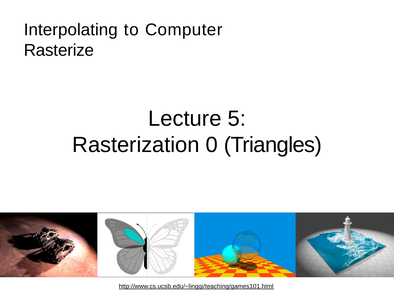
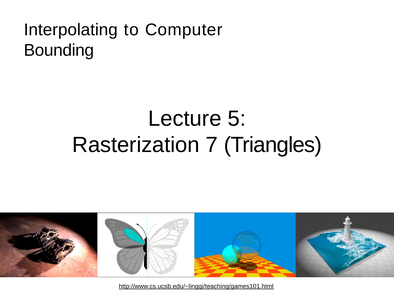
Rasterize: Rasterize -> Bounding (59, 50)
0: 0 -> 7 (212, 145)
